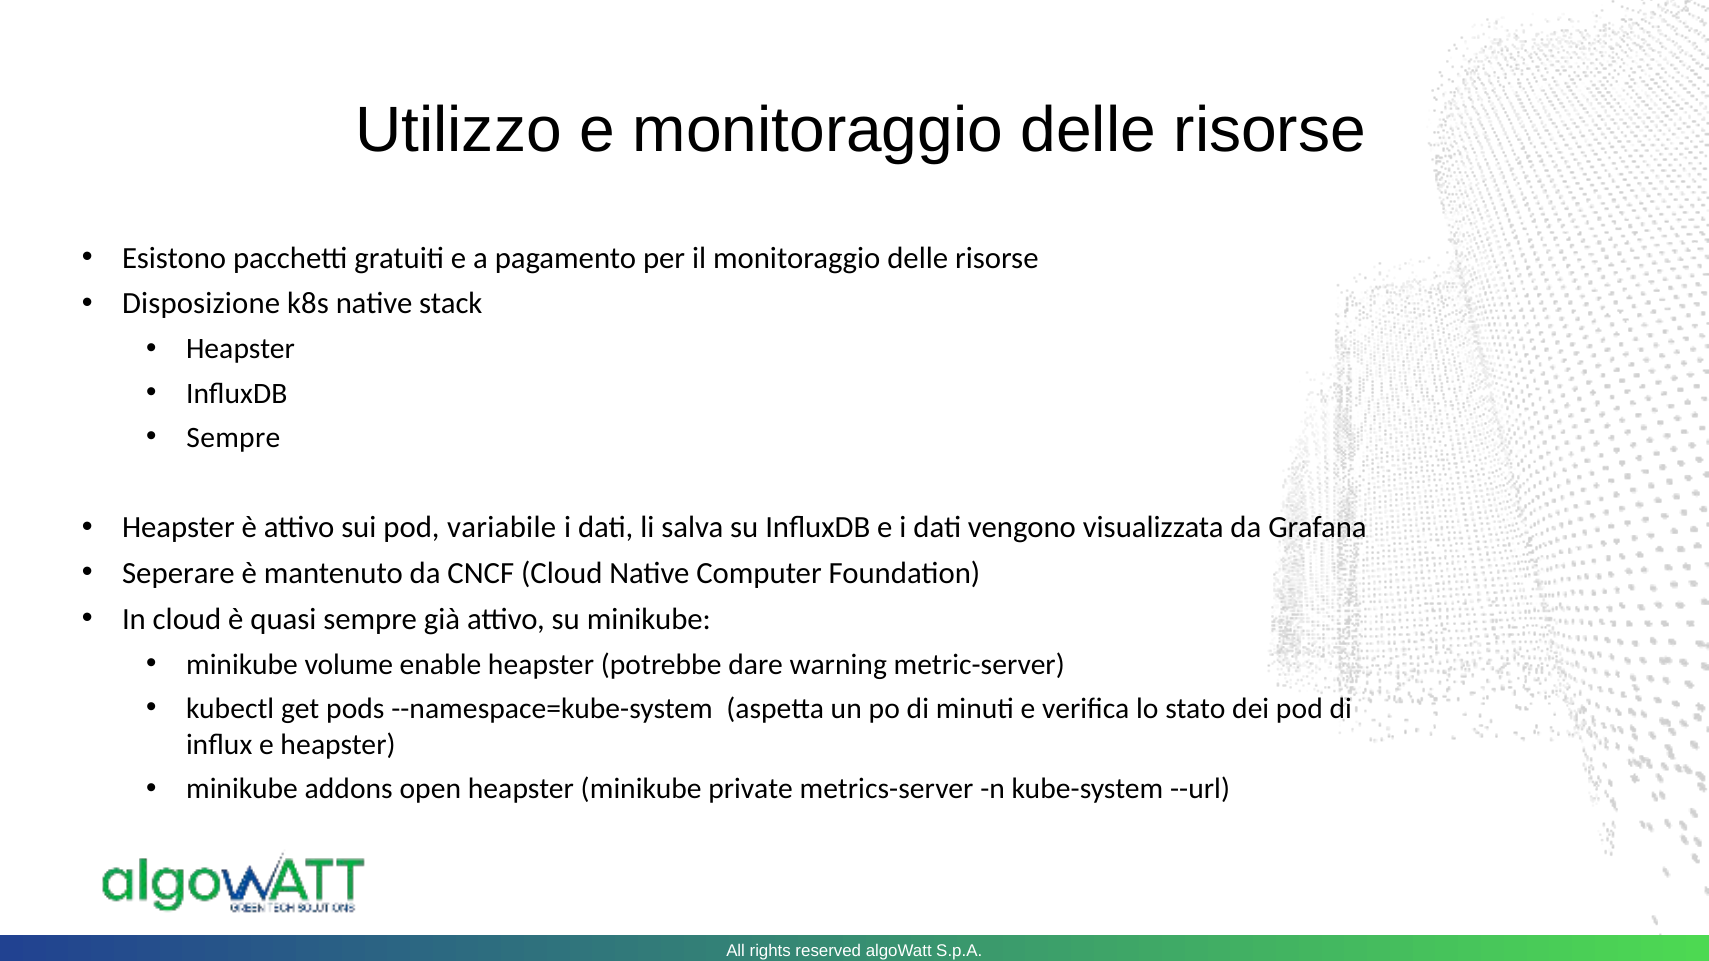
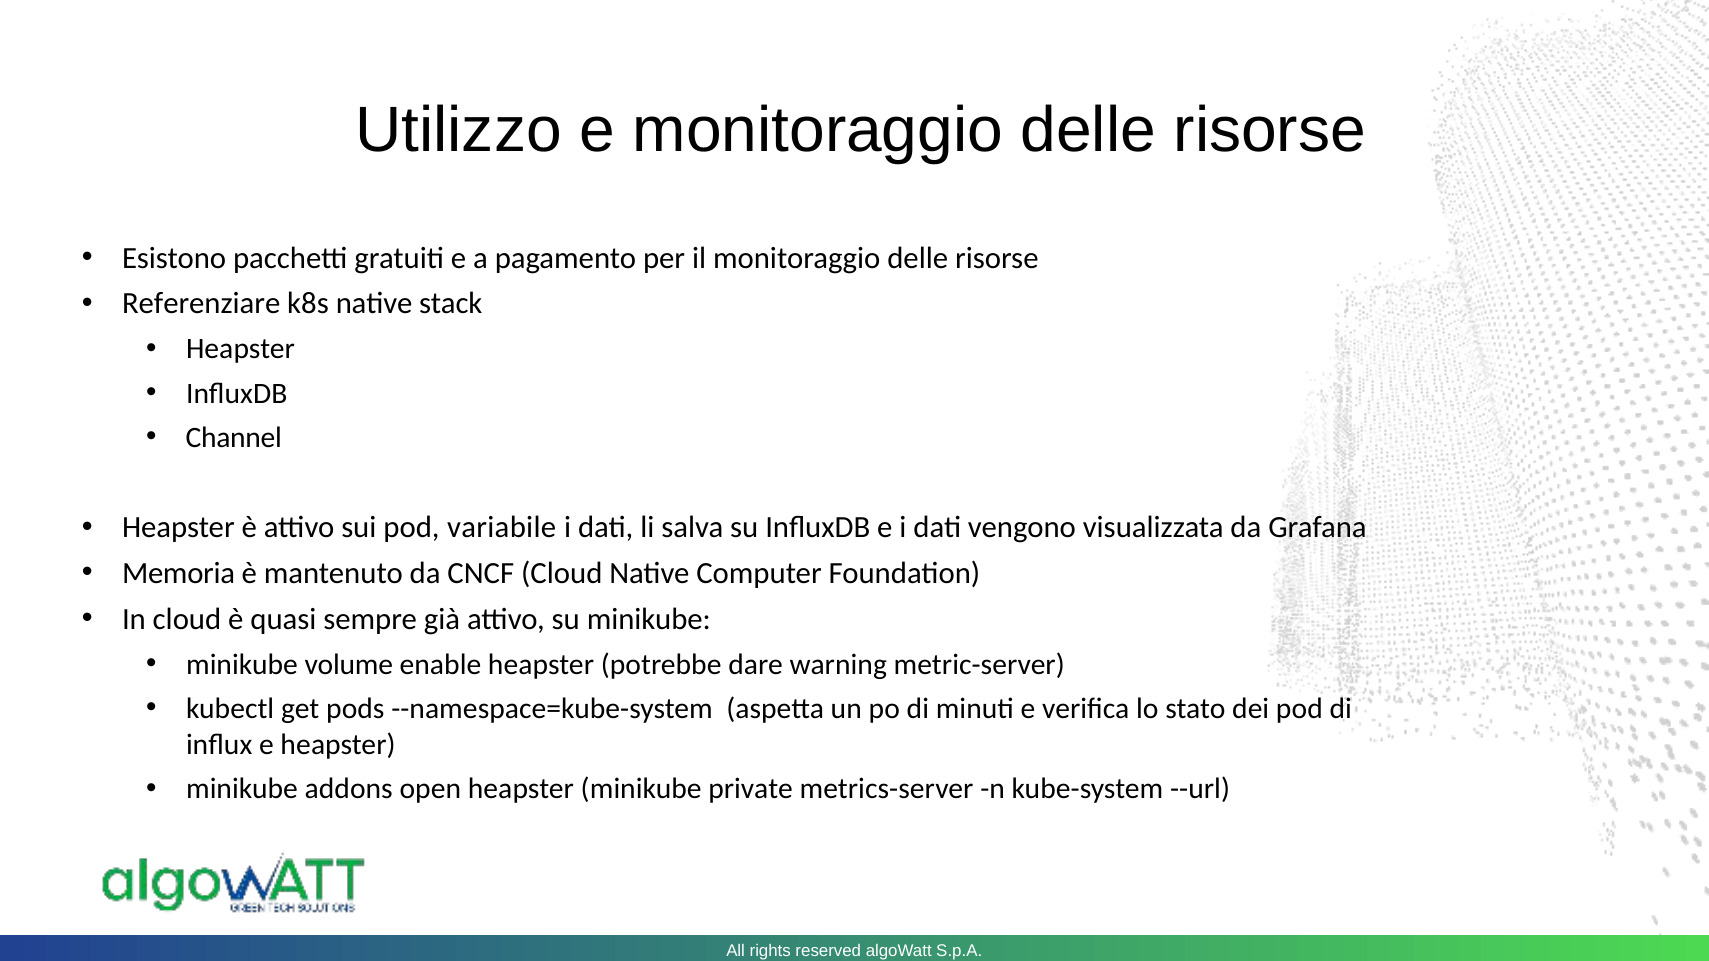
Disposizione: Disposizione -> Referenziare (201, 304)
Sempre: Sempre -> Channel (234, 438)
Seperare: Seperare -> Memoria (179, 574)
